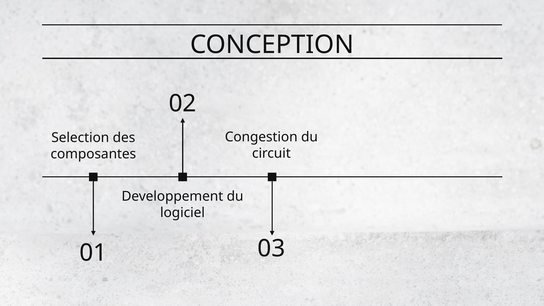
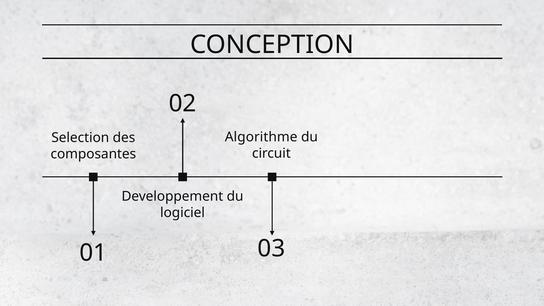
Congestion: Congestion -> Algorithme (261, 137)
